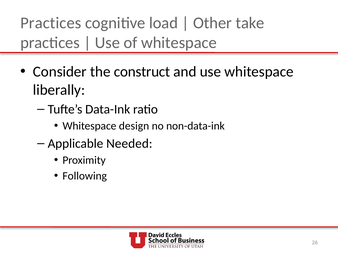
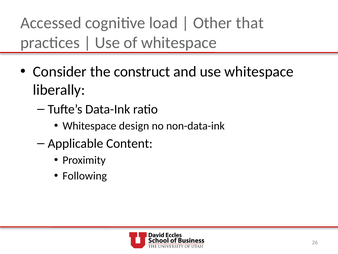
Practices: Practices -> Accessed (51, 23)
take: take -> that (250, 23)
Needed: Needed -> Content (129, 143)
